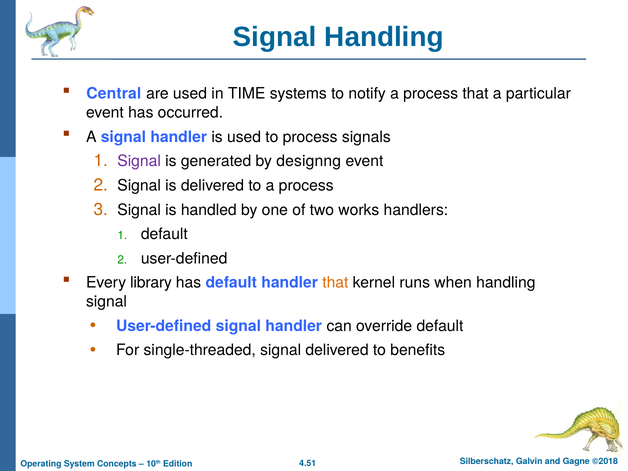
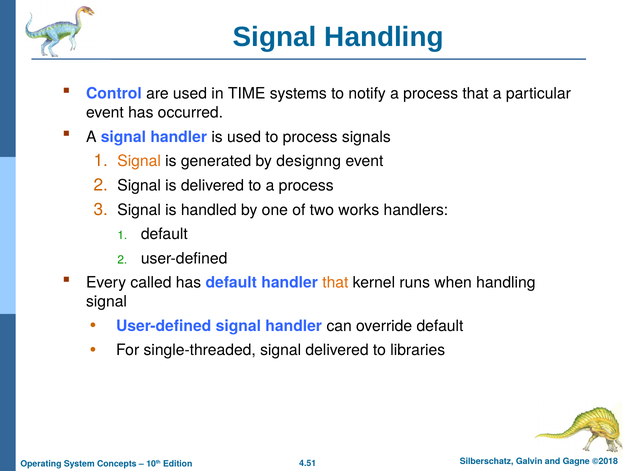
Central: Central -> Control (114, 94)
Signal colour: purple -> orange (139, 161)
library: library -> called (151, 283)
benefits: benefits -> libraries (418, 350)
